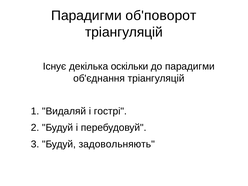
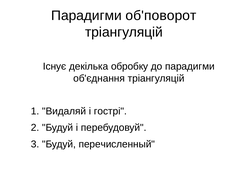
оскільки: оскільки -> обробку (130, 66)
задовольняють: задовольняють -> перечисленный (117, 144)
